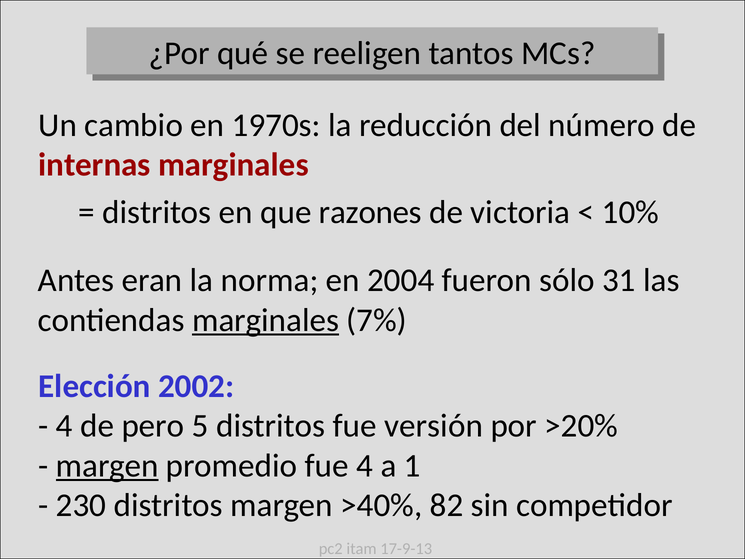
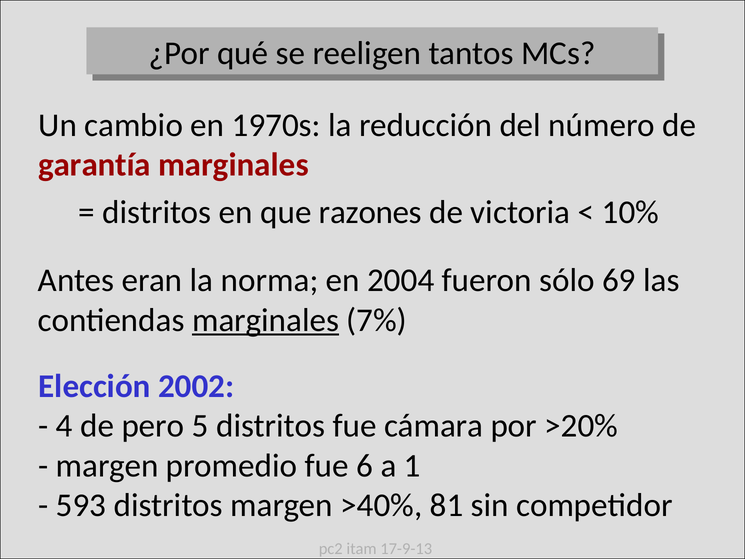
internas: internas -> garantía (95, 165)
31: 31 -> 69 (619, 280)
versión: versión -> cámara (434, 426)
margen underline: present -> none (107, 465)
fue 4: 4 -> 6 (365, 465)
230: 230 -> 593 (81, 505)
82: 82 -> 81 (447, 505)
